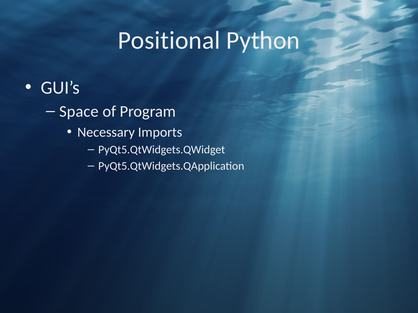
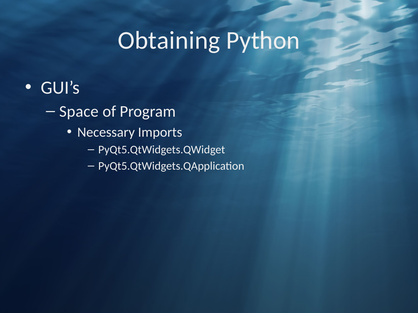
Positional: Positional -> Obtaining (169, 40)
